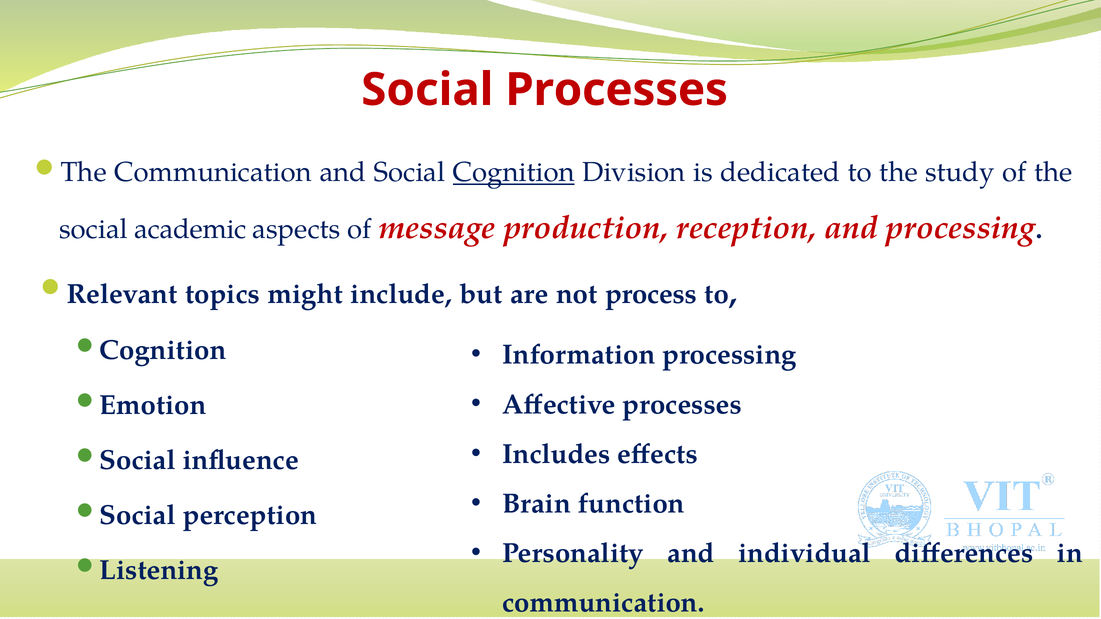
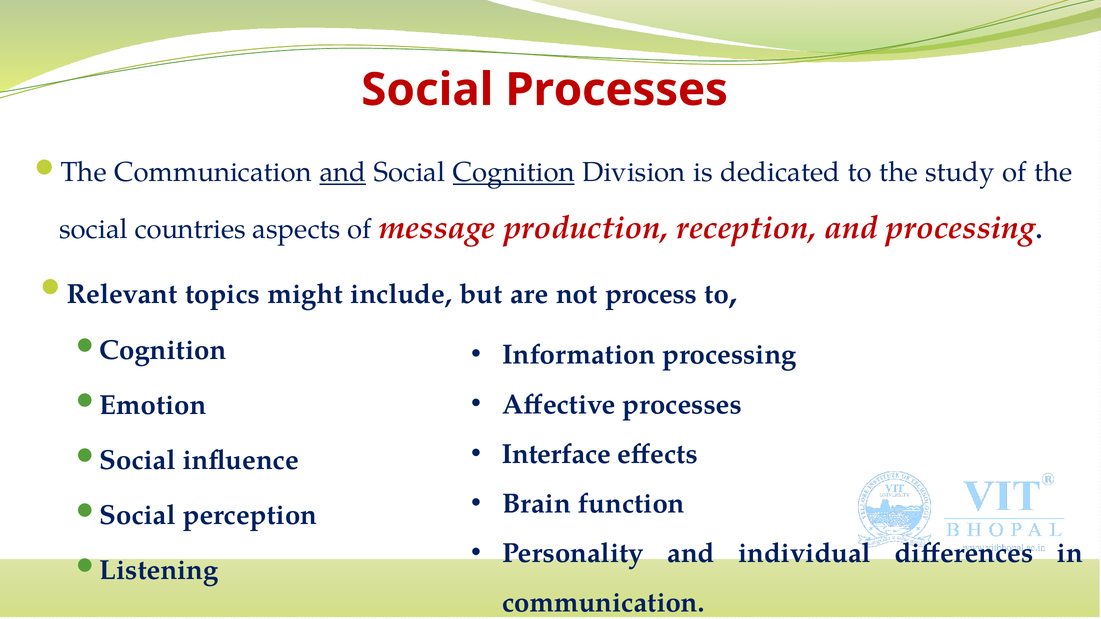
and underline: none -> present (343, 172)
academic: academic -> countries (190, 229)
Includes: Includes -> Interface (556, 454)
